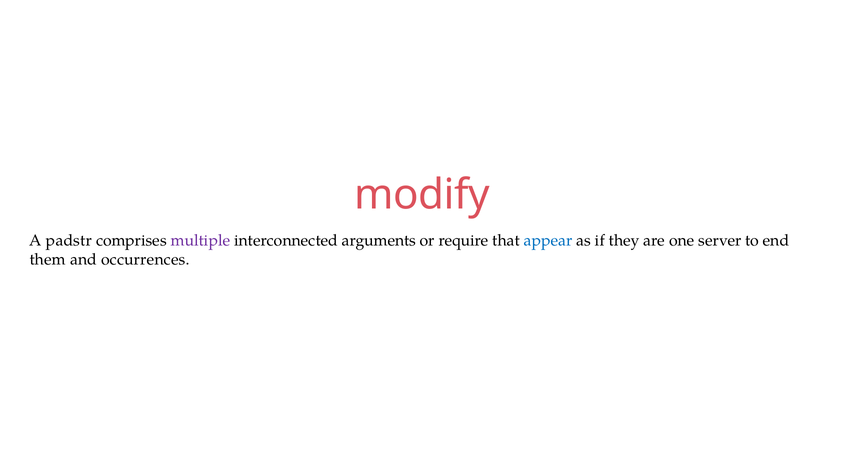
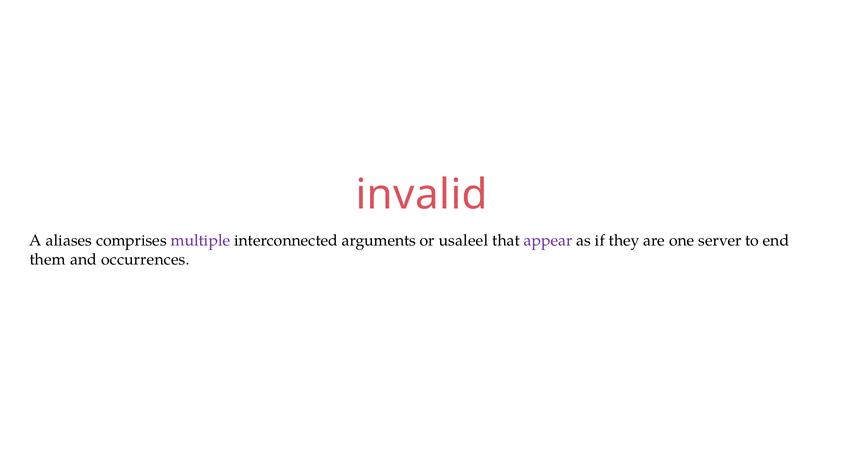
modify: modify -> invalid (422, 195)
padstr: padstr -> aliases (69, 241)
require: require -> usaleel (463, 241)
appear colour: blue -> purple (548, 241)
